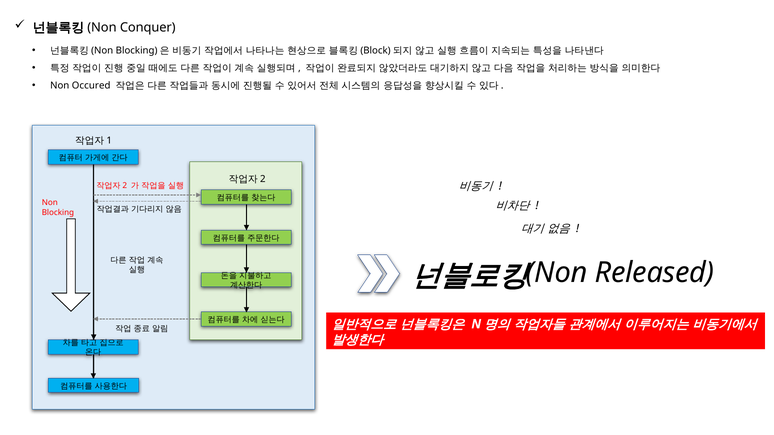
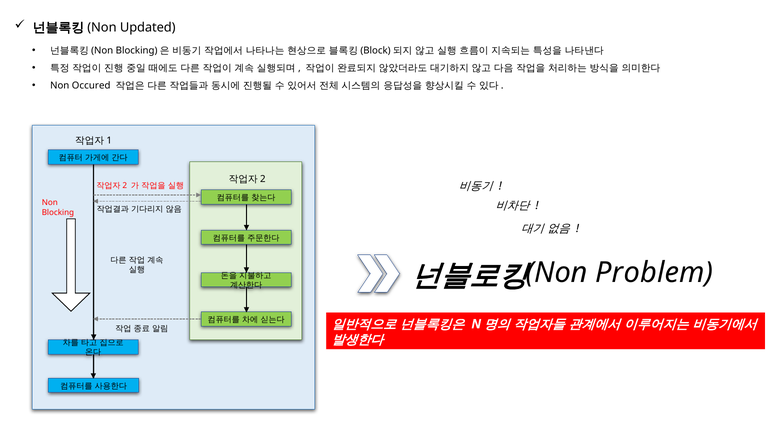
Conquer: Conquer -> Updated (148, 27)
Released: Released -> Problem (654, 273)
